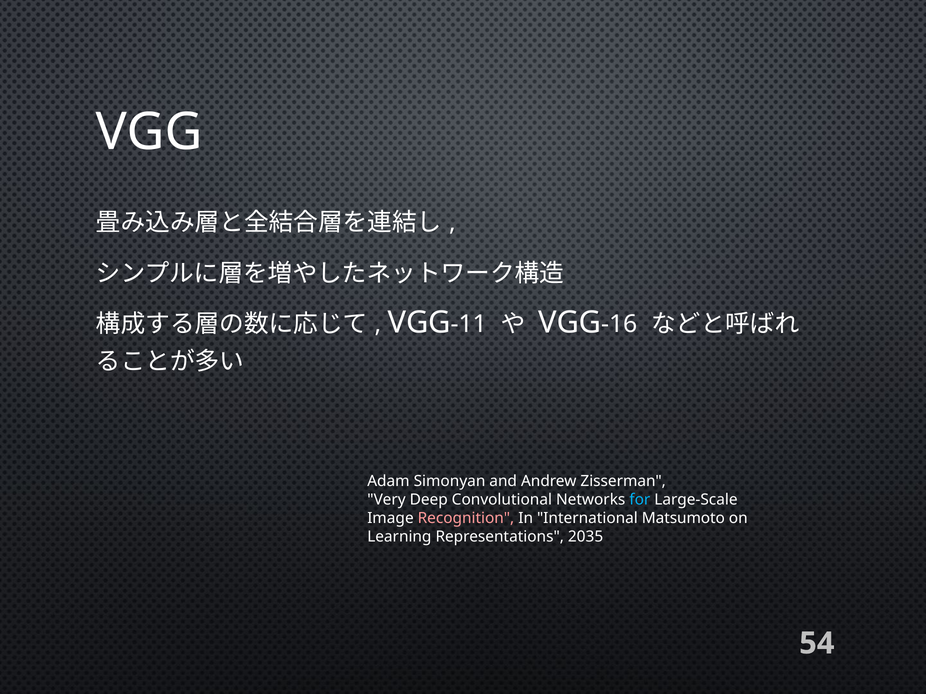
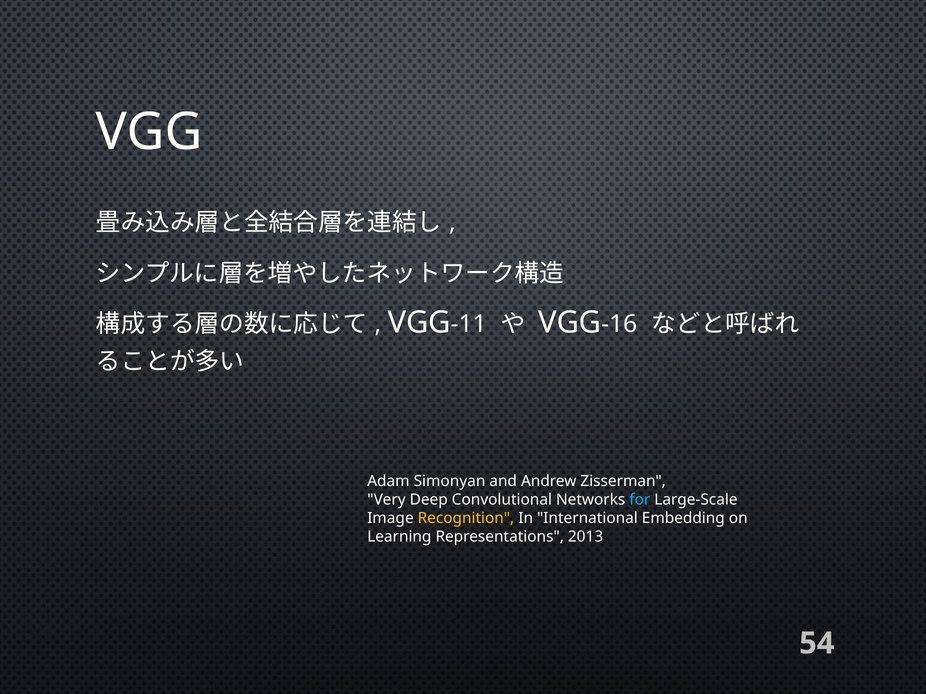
Recognition colour: pink -> yellow (466, 519)
Matsumoto: Matsumoto -> Embedding (683, 519)
2035: 2035 -> 2013 (586, 537)
